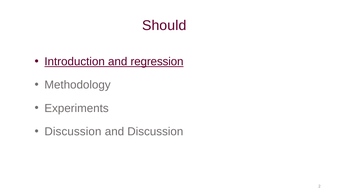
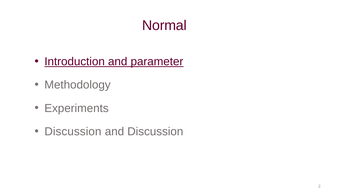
Should: Should -> Normal (164, 26)
regression: regression -> parameter (157, 62)
